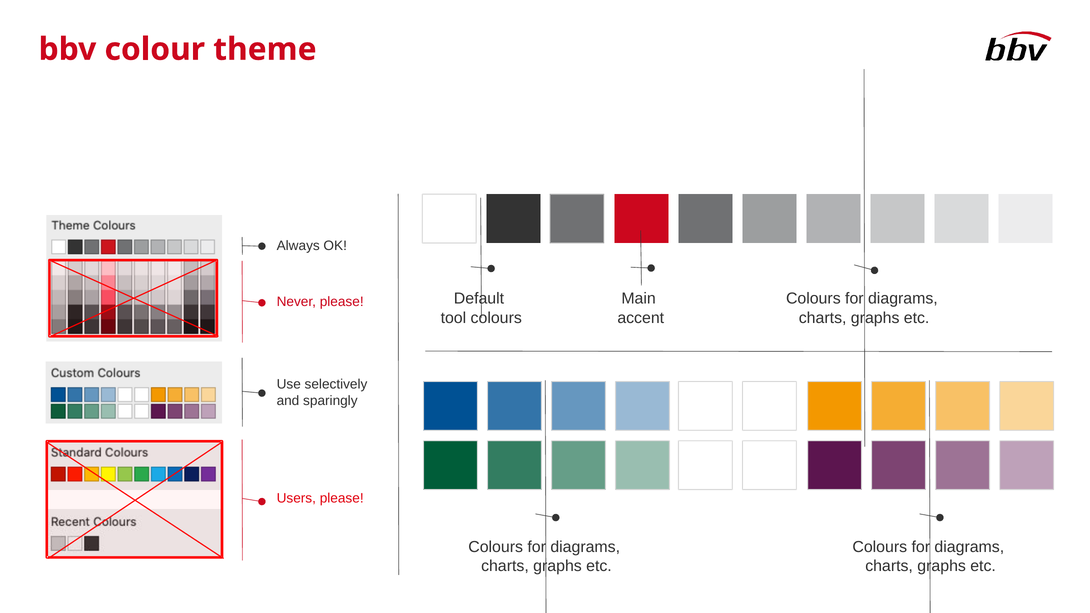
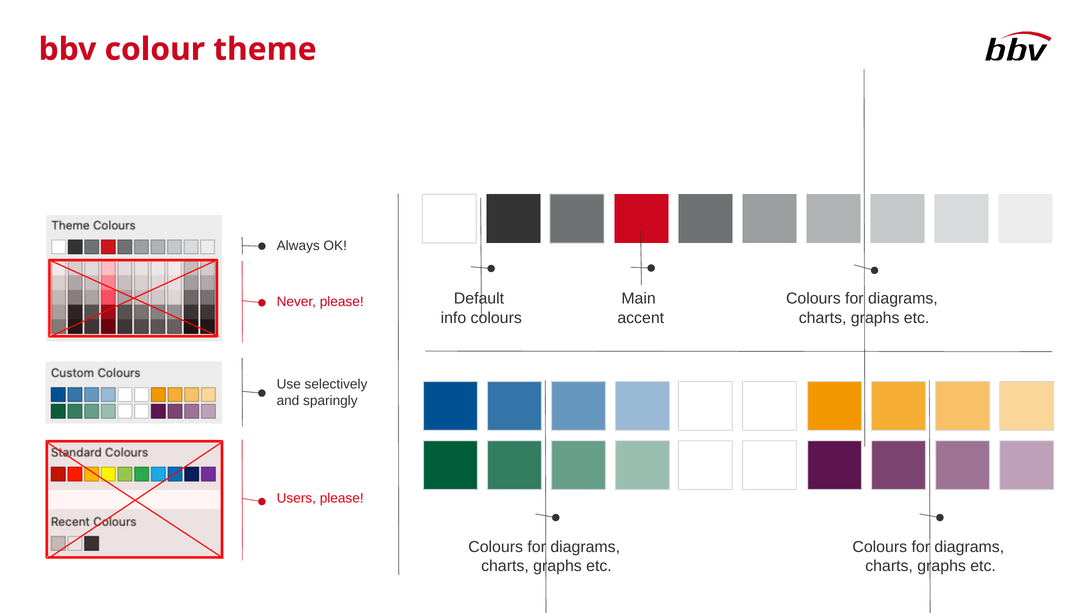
tool: tool -> info (453, 318)
